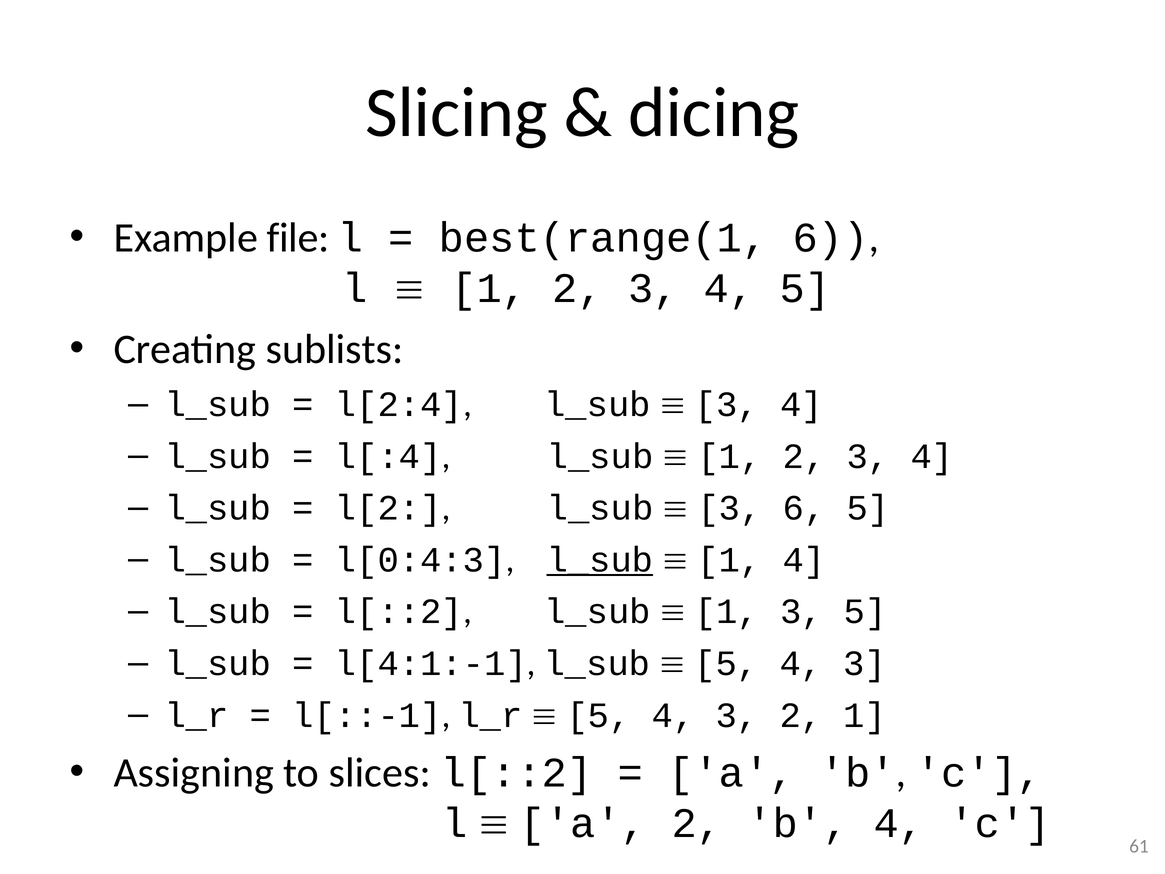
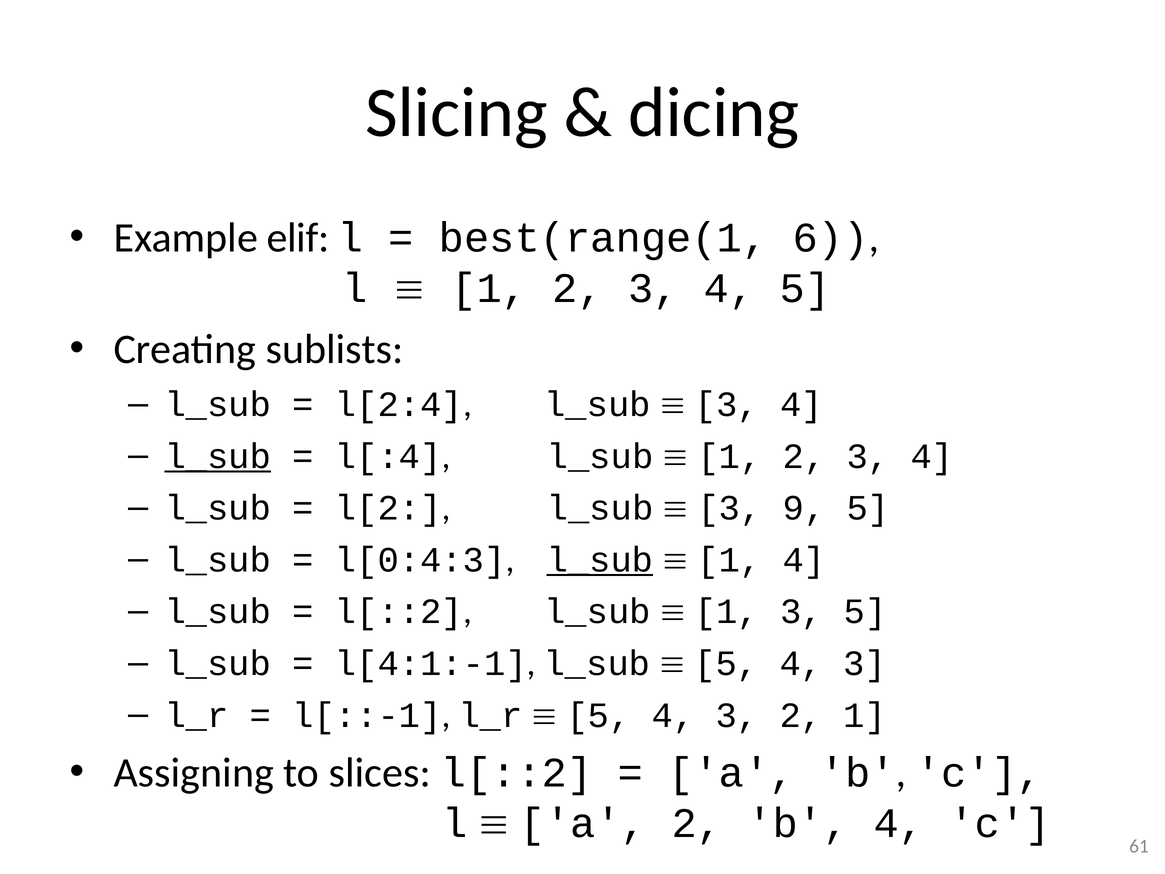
file: file -> elif (298, 238)
l_sub underline: none -> present (218, 456)
3 6: 6 -> 9 (804, 508)
